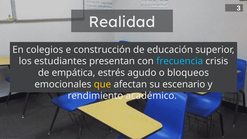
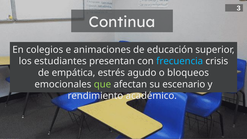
Realidad: Realidad -> Continua (122, 22)
construcción: construcción -> animaciones (102, 50)
que colour: yellow -> light green (102, 84)
